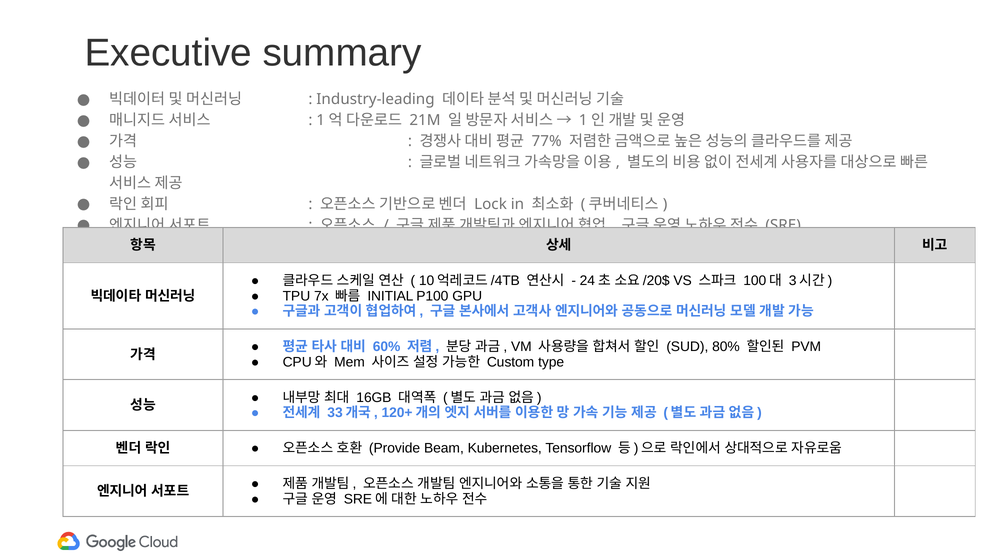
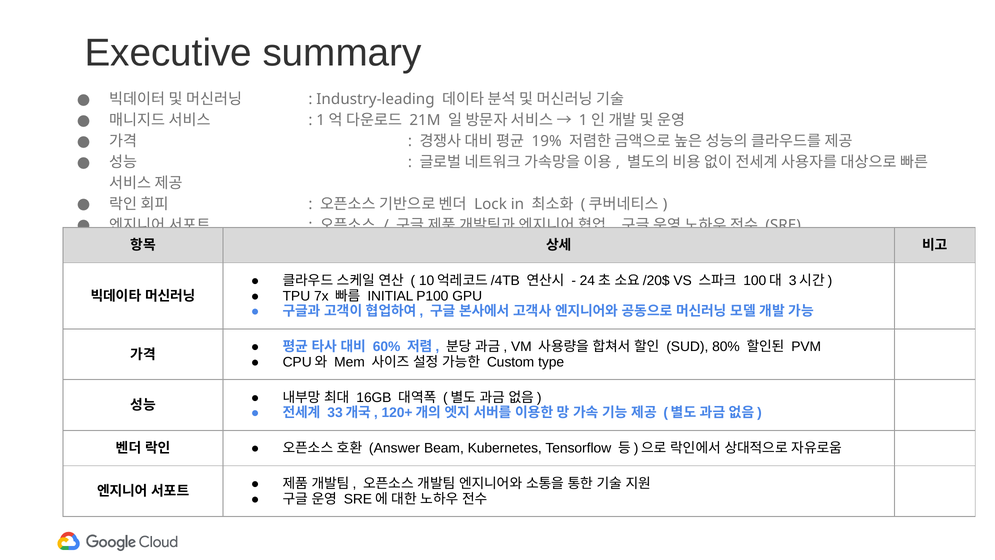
77%: 77% -> 19% (547, 141)
Provide: Provide -> Answer (395, 448)
